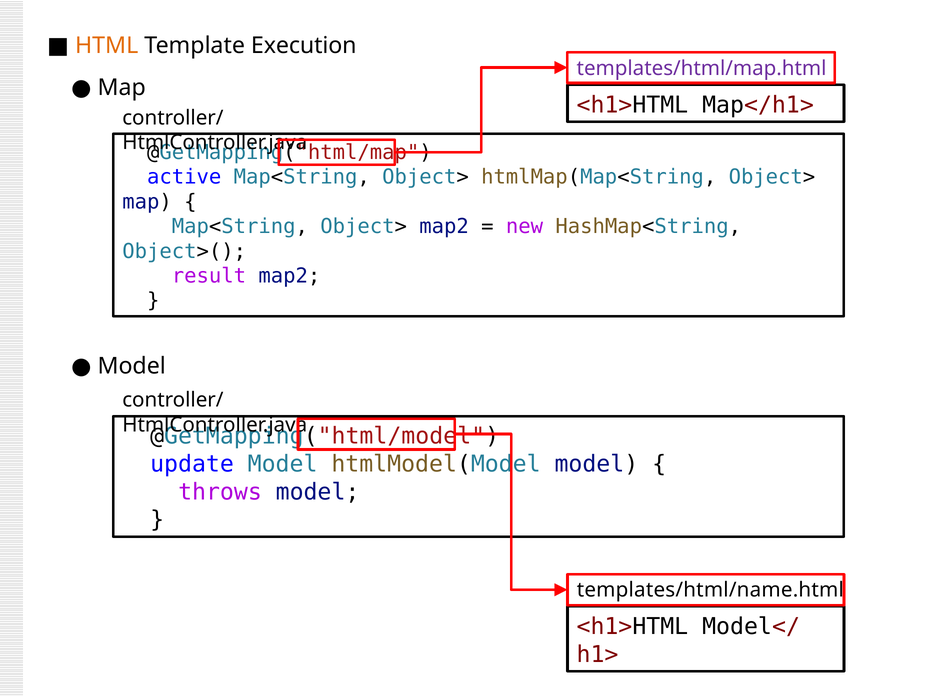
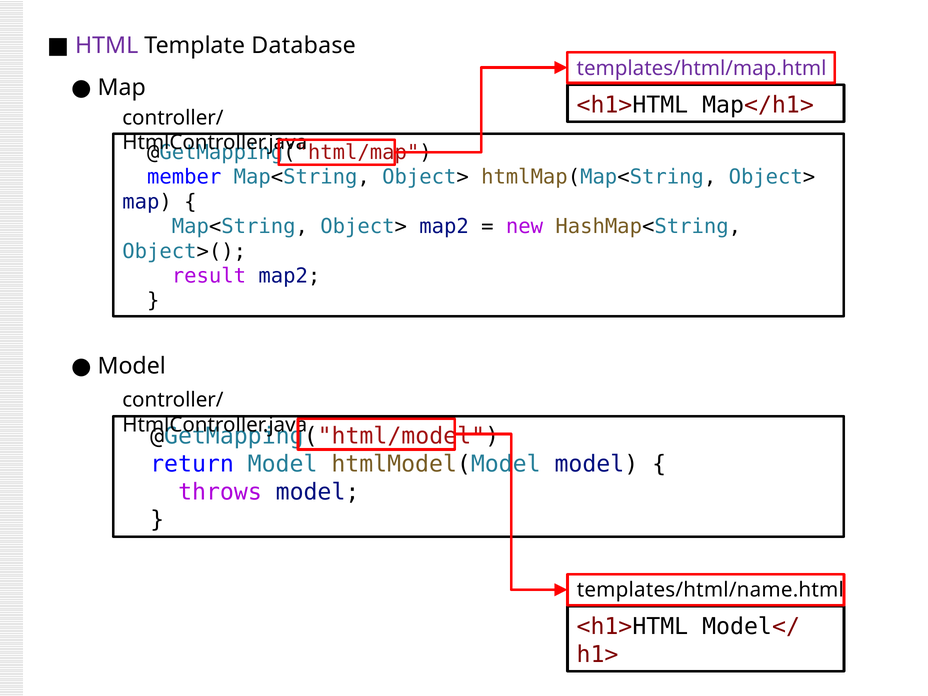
HTML colour: orange -> purple (107, 46)
Execution: Execution -> Database (304, 46)
active: active -> member (184, 177)
update: update -> return (192, 464)
